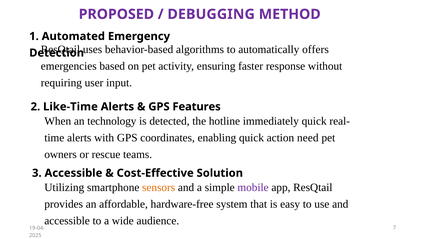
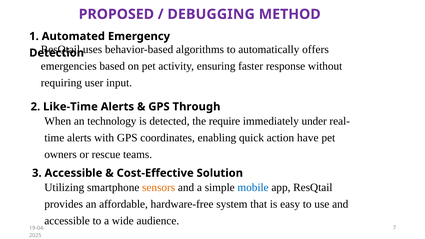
Features: Features -> Through (196, 107)
hotline: hotline -> require (224, 121)
immediately quick: quick -> under (314, 121)
need: need -> have (308, 138)
mobile colour: purple -> blue (253, 188)
